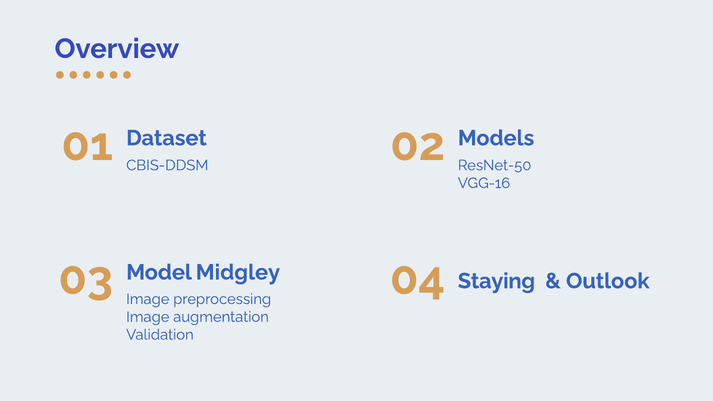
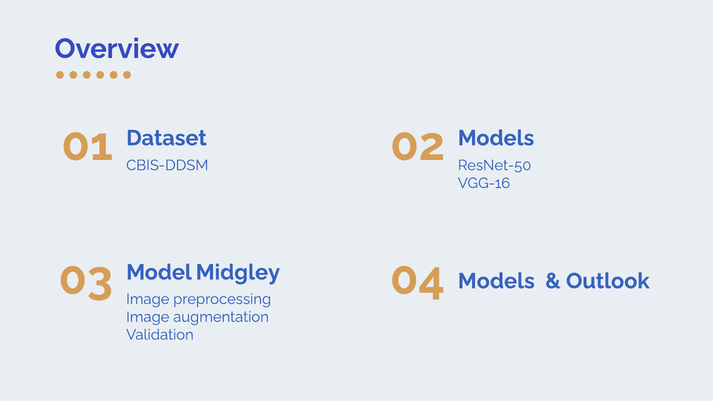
04 Staying: Staying -> Models (496, 281)
